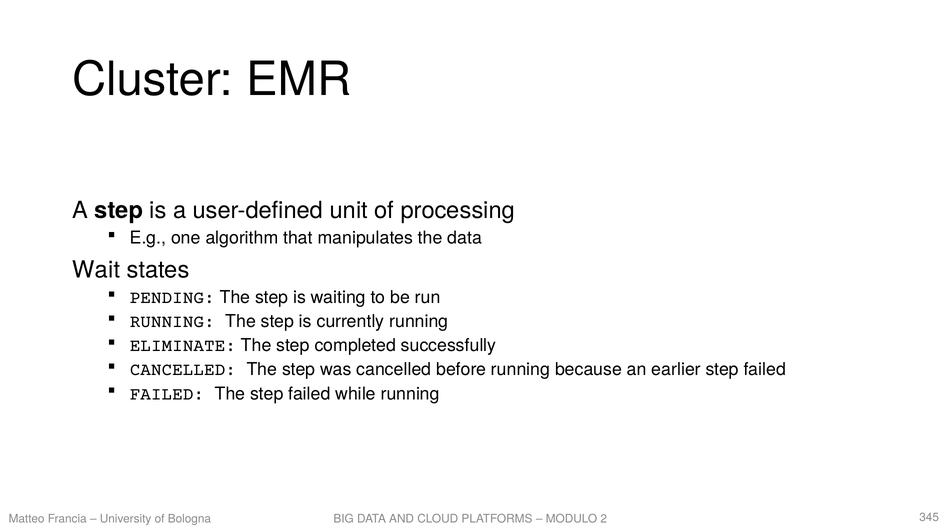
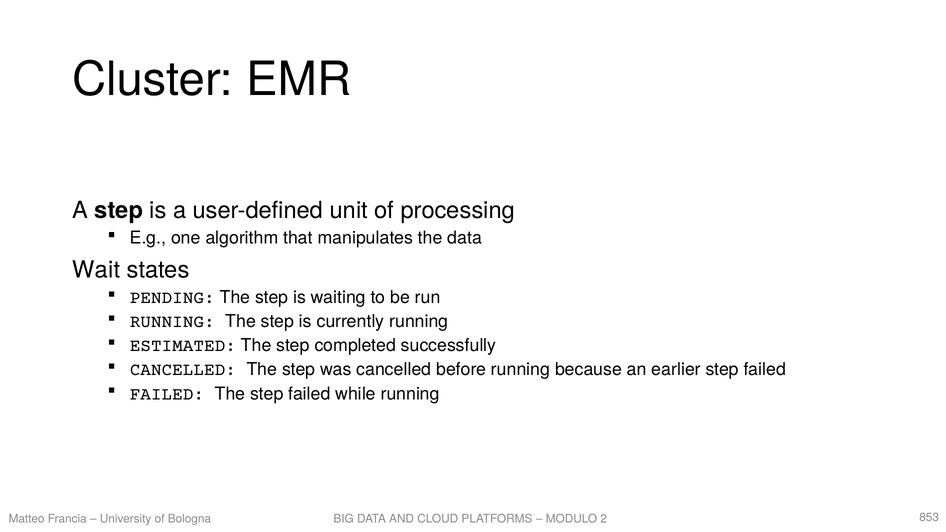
ELIMINATE: ELIMINATE -> ESTIMATED (183, 346)
345: 345 -> 853 (929, 517)
